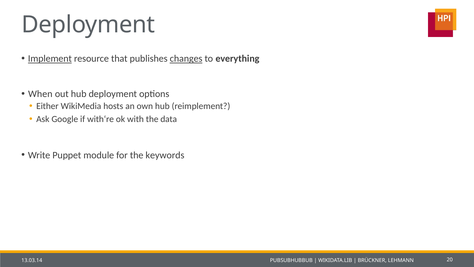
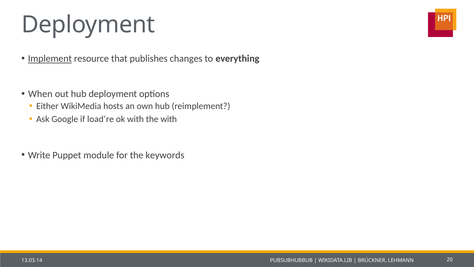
changes underline: present -> none (186, 59)
with‘re: with‘re -> load‘re (101, 119)
the data: data -> with (169, 119)
